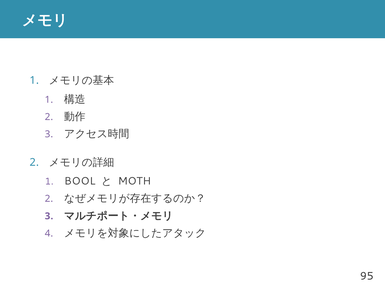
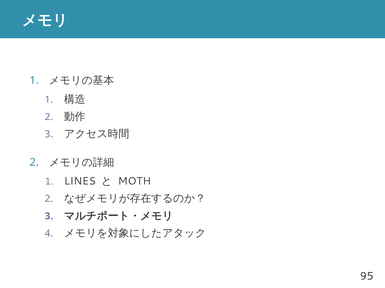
BOOL: BOOL -> LINES (80, 182)
